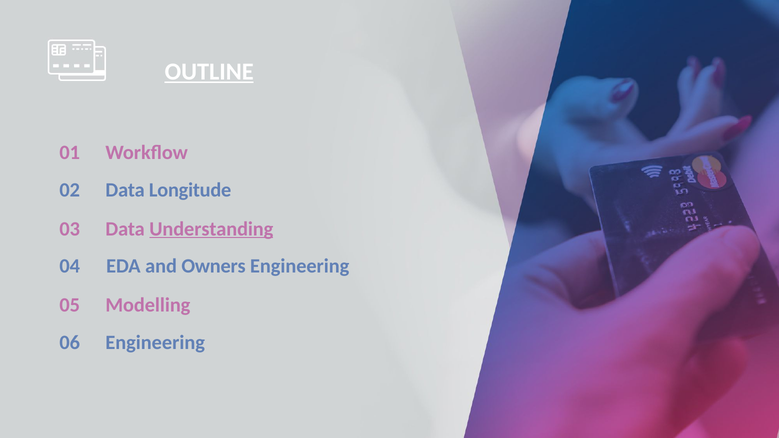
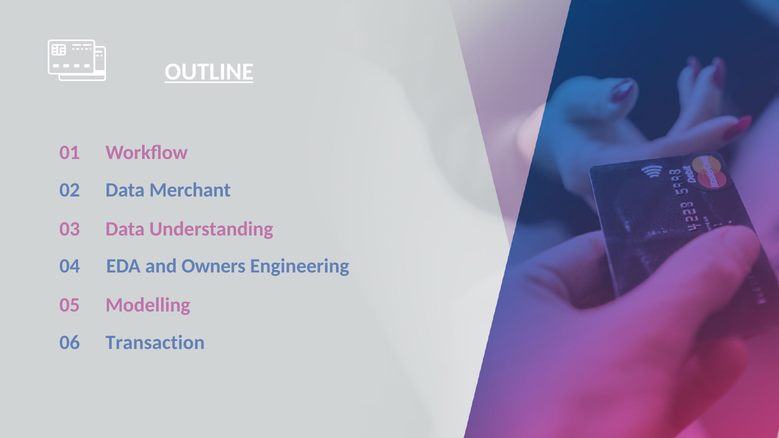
Longitude: Longitude -> Merchant (190, 190)
Understanding underline: present -> none (211, 229)
06 Engineering: Engineering -> Transaction (155, 343)
